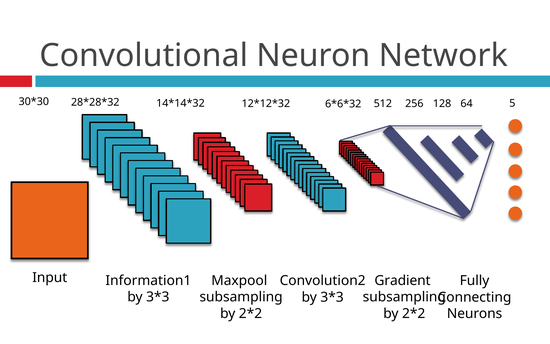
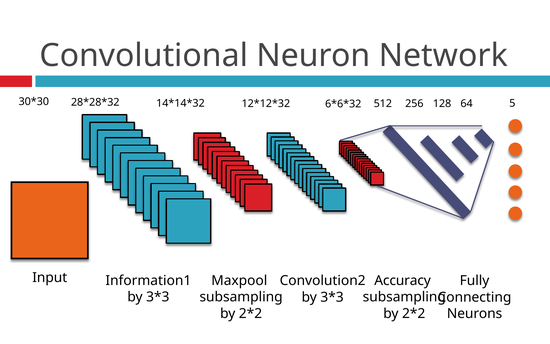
Gradient: Gradient -> Accuracy (403, 280)
